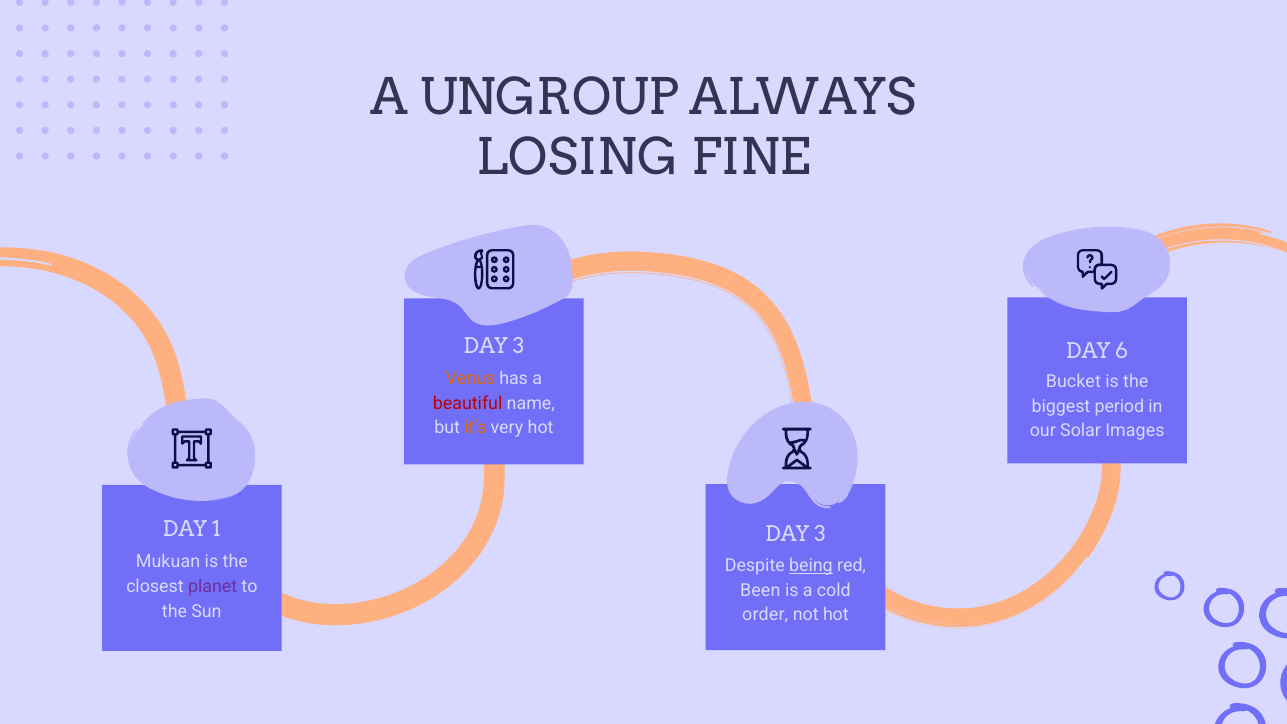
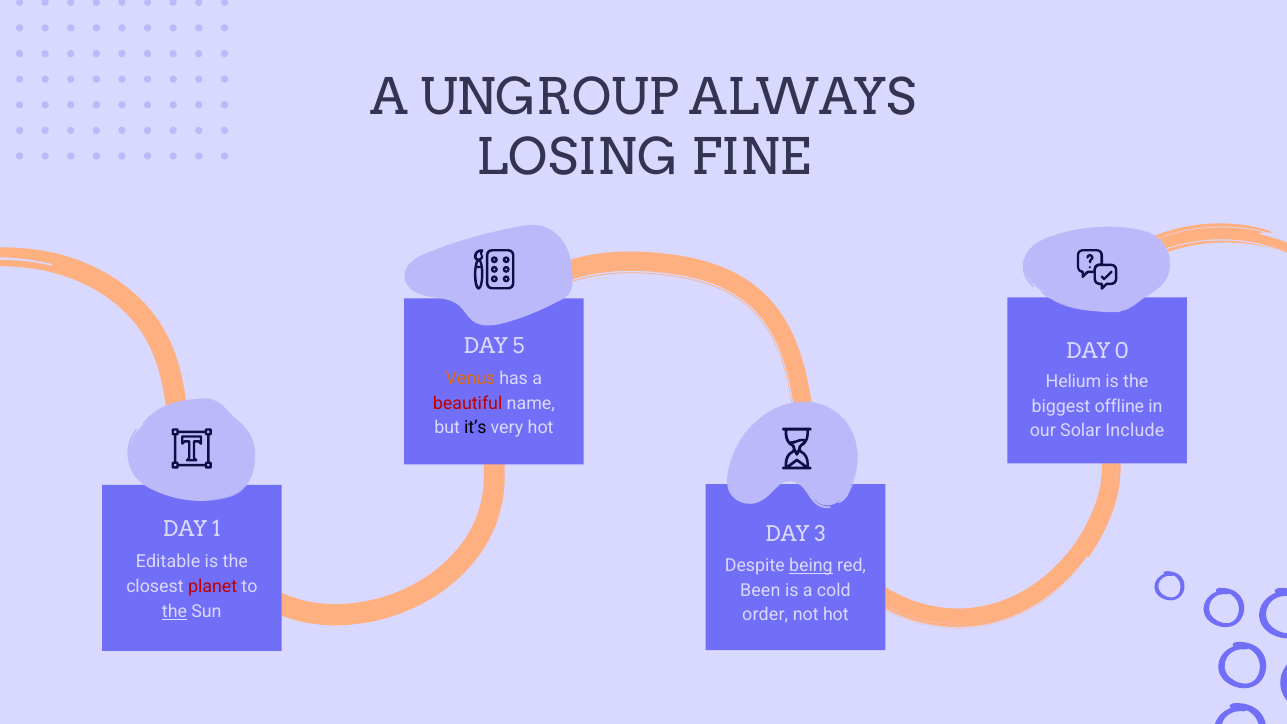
3: 3 -> 5 (519, 347)
6: 6 -> 0 (1122, 351)
Bucket: Bucket -> Helium (1073, 382)
period: period -> offline (1119, 406)
it’s colour: orange -> black (475, 428)
Images: Images -> Include (1135, 431)
Mukuan: Mukuan -> Editable (168, 562)
planet colour: purple -> red (213, 587)
the underline: none -> present (174, 611)
